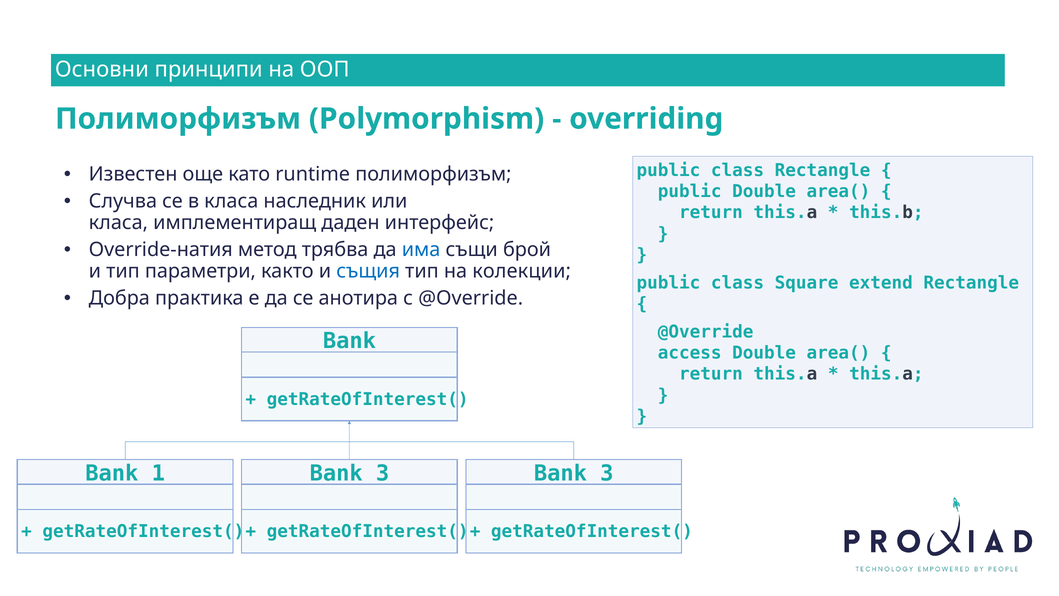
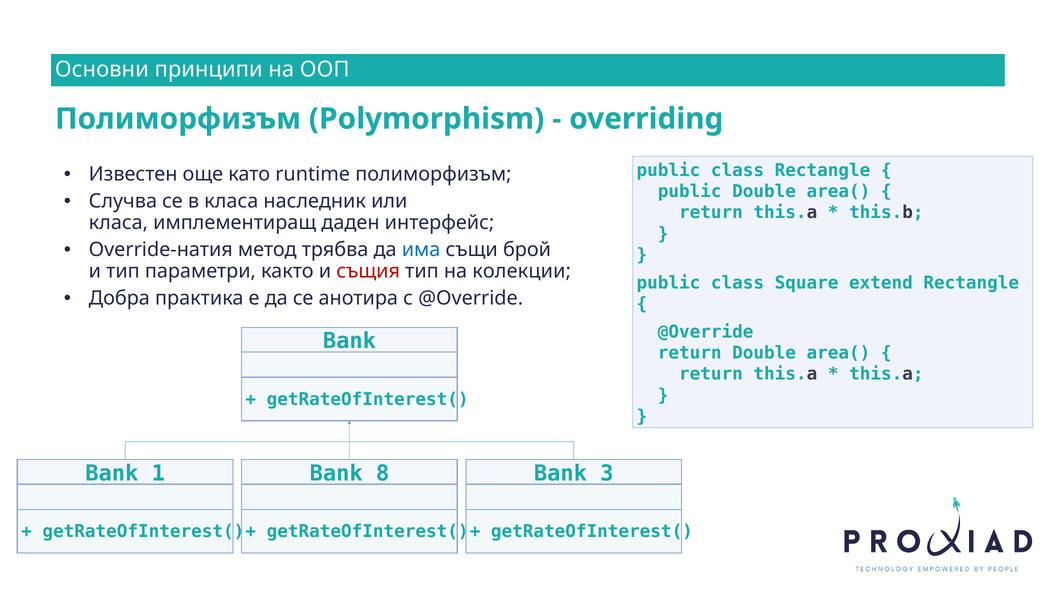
същия colour: blue -> red (368, 271)
access: access -> return (690, 353)
3: 3 -> 8 (383, 473)
